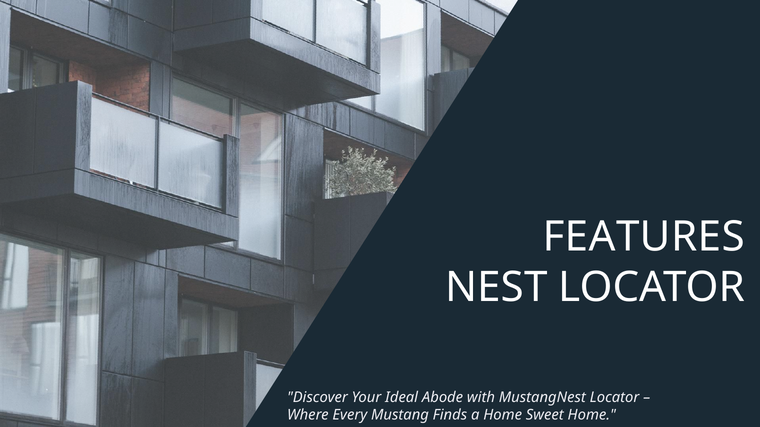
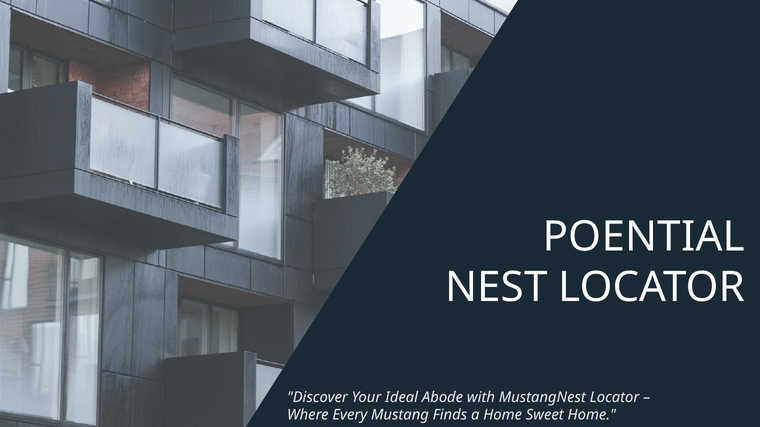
FEATURES: FEATURES -> POENTIAL (644, 237)
